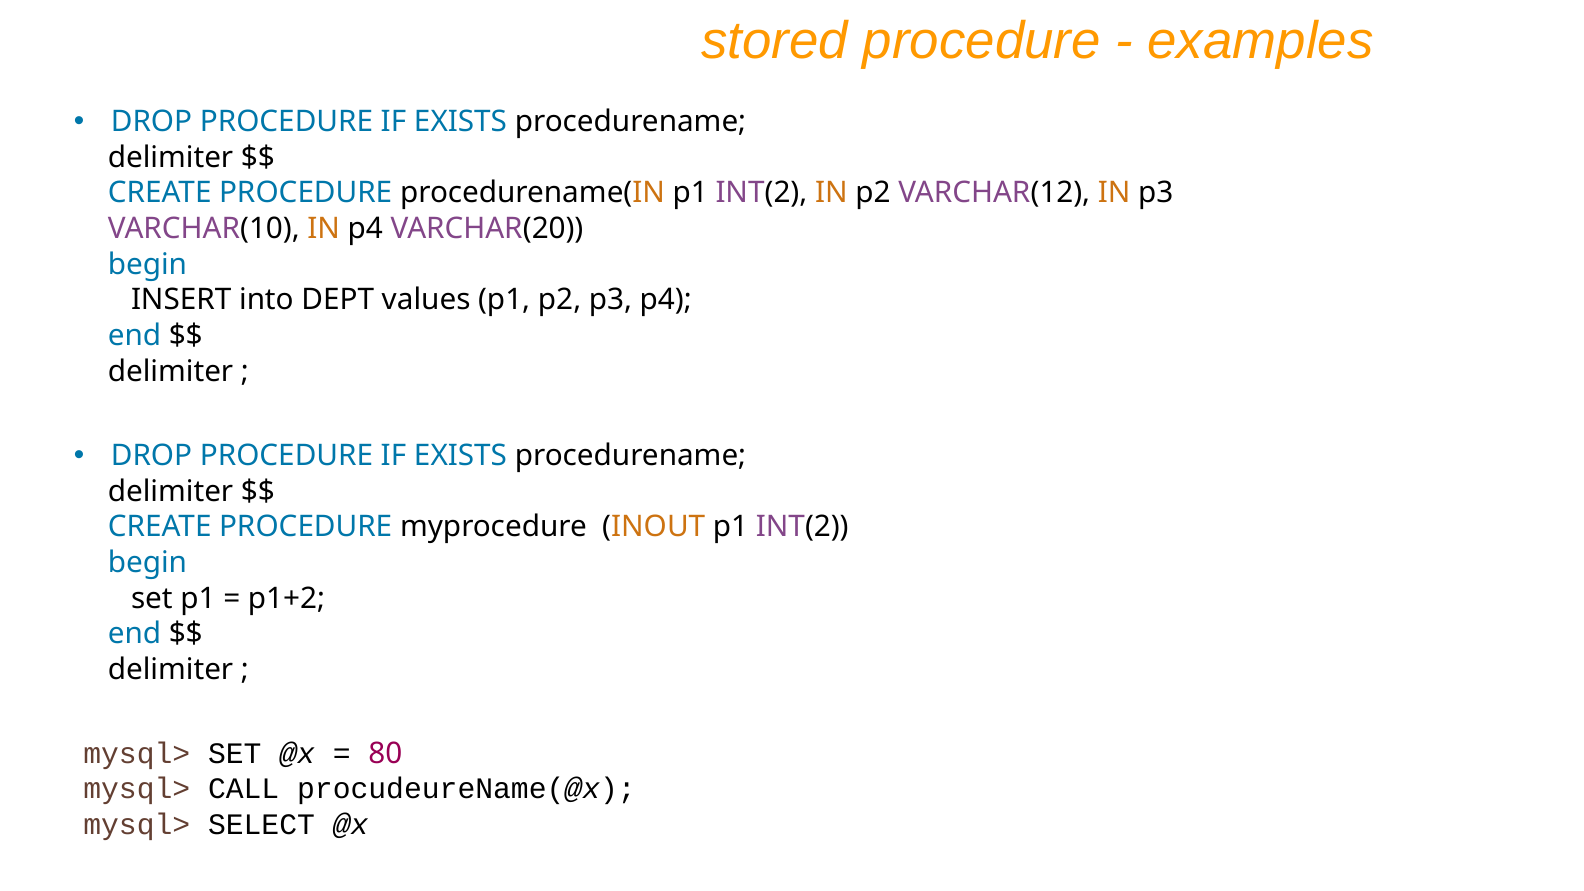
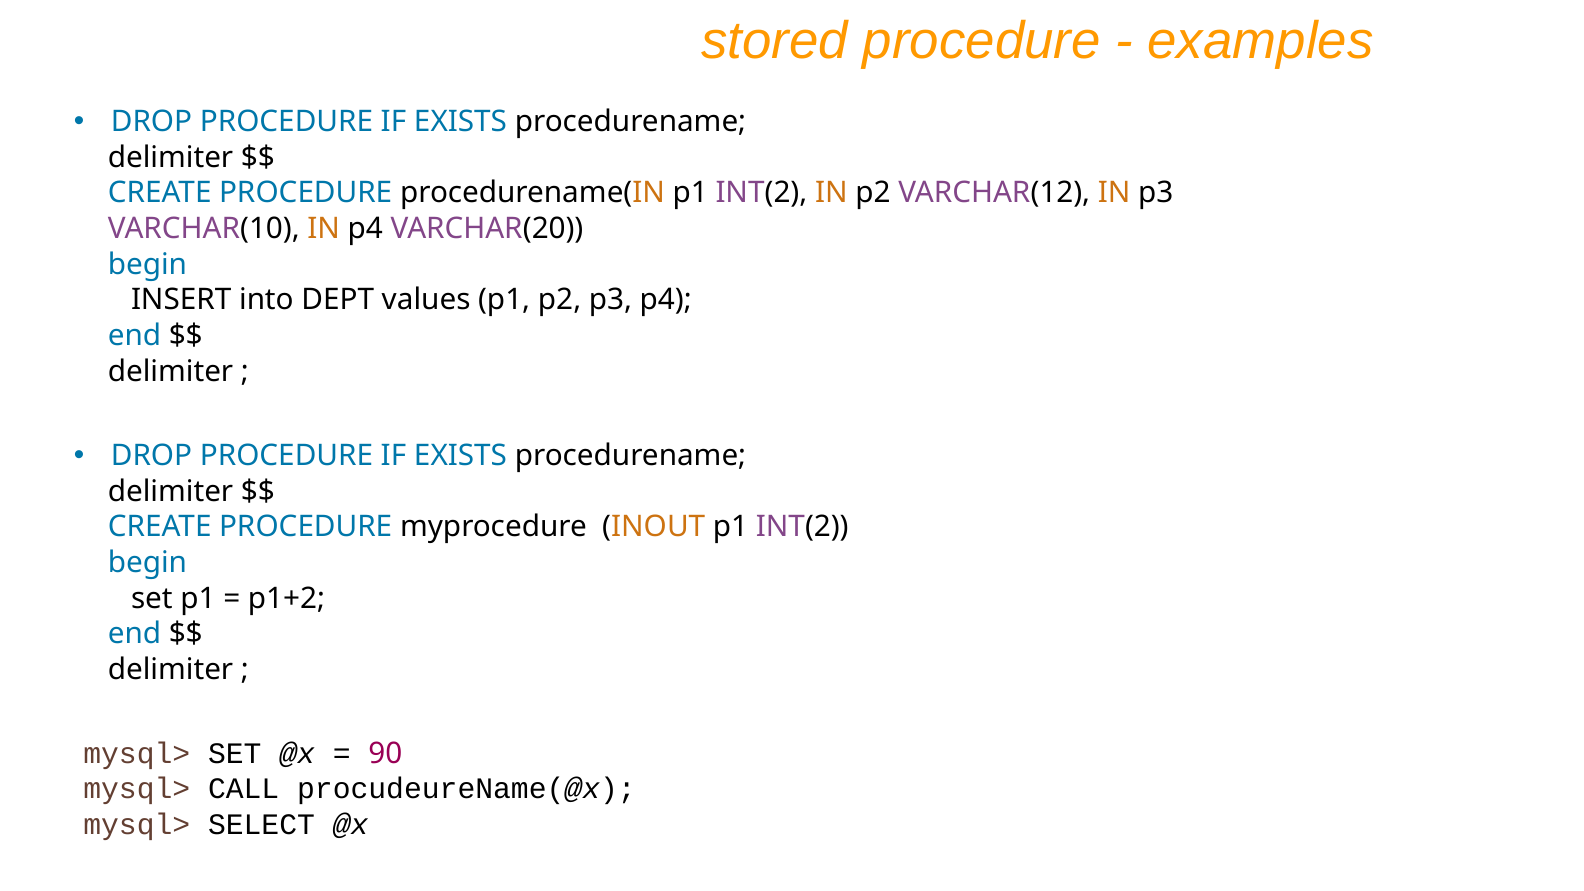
80: 80 -> 90 (385, 754)
